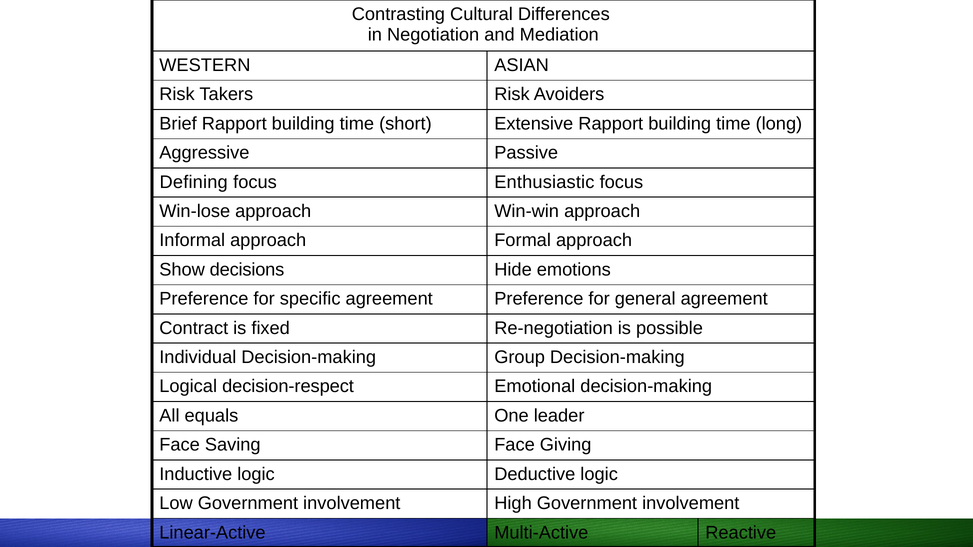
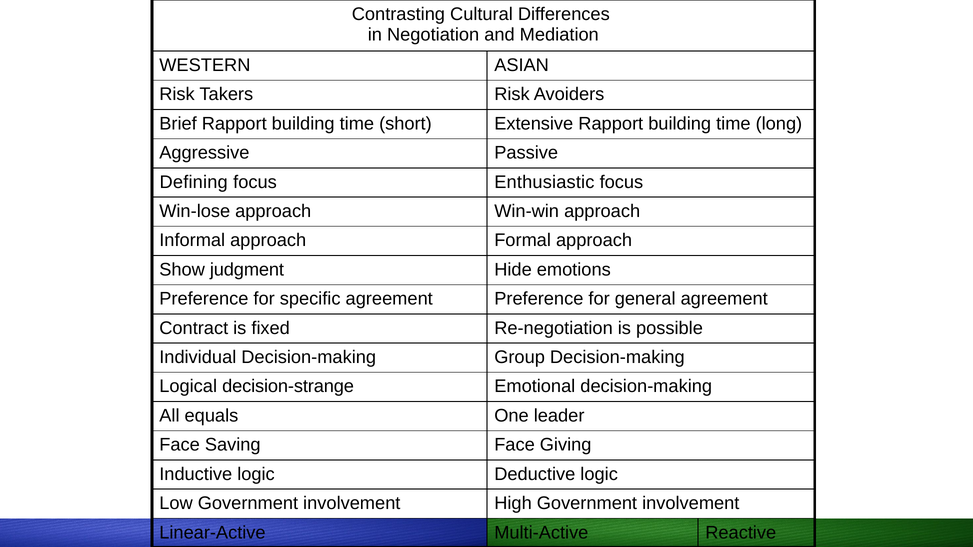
decisions: decisions -> judgment (247, 270)
decision-respect: decision-respect -> decision-strange (288, 387)
